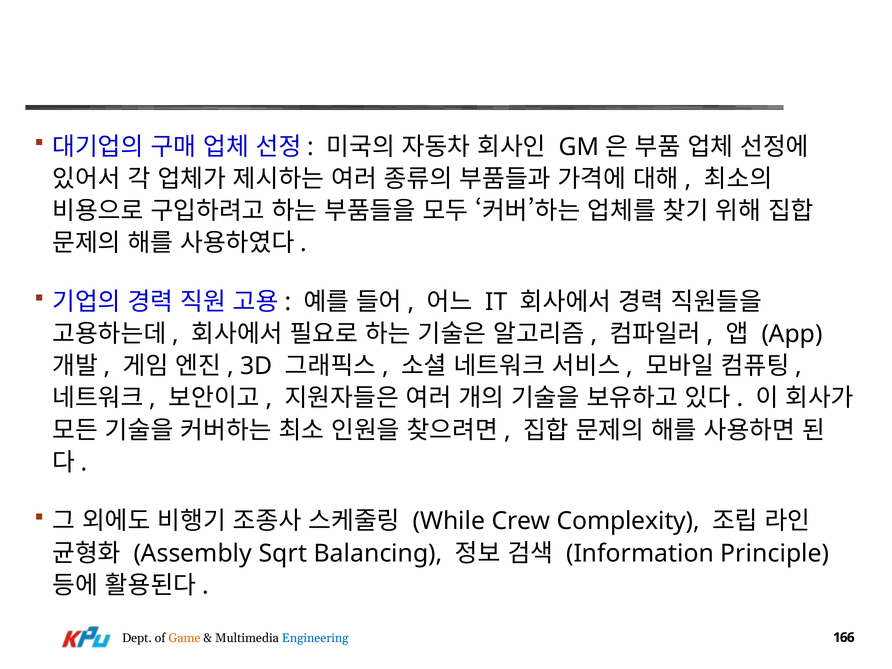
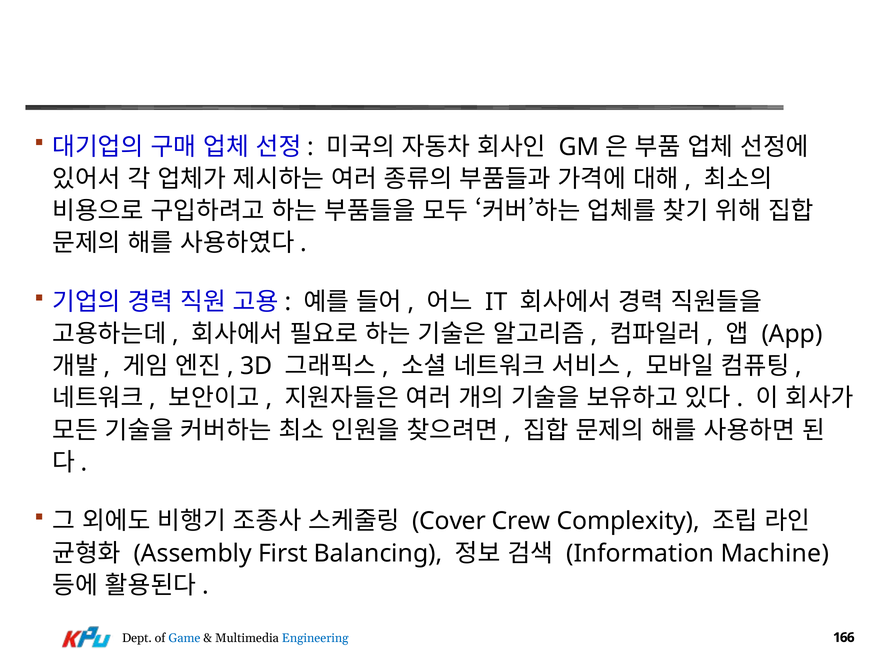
While: While -> Cover (449, 521)
Sqrt: Sqrt -> First (283, 553)
Principle: Principle -> Machine (775, 553)
Game colour: orange -> blue (184, 638)
